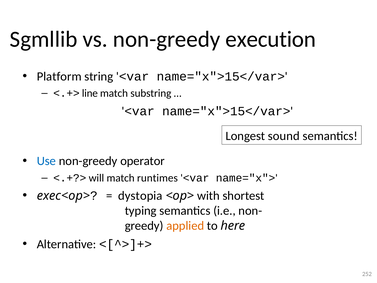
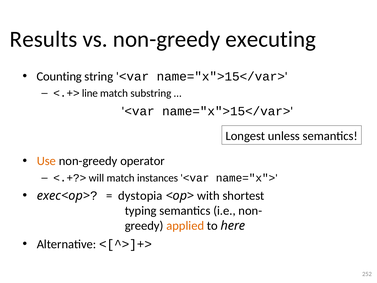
Sgmllib: Sgmllib -> Results (44, 39)
execution: execution -> executing (271, 39)
Platform: Platform -> Counting (59, 76)
sound: sound -> unless (284, 136)
Use colour: blue -> orange (46, 161)
runtimes: runtimes -> instances (158, 178)
